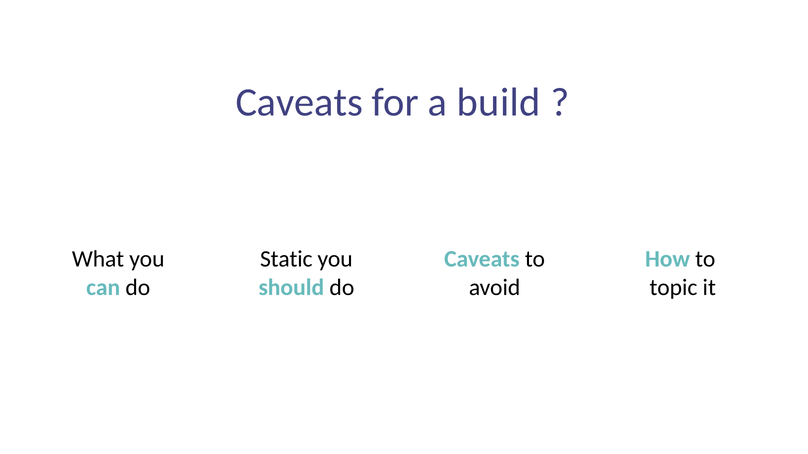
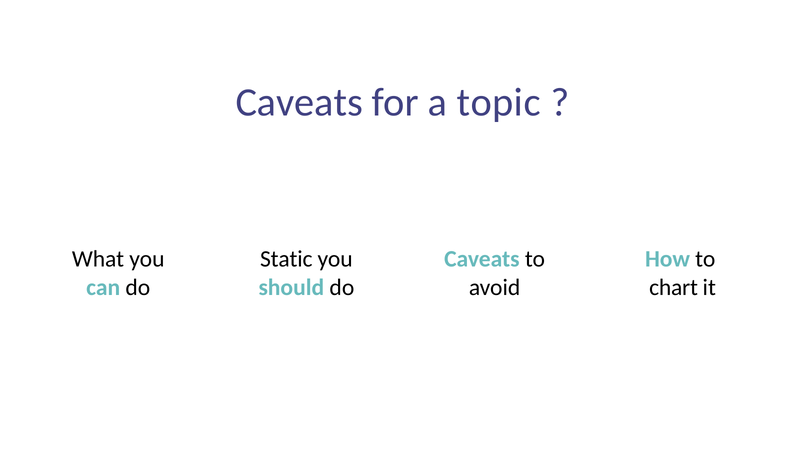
build: build -> topic (499, 103)
topic: topic -> chart (674, 288)
